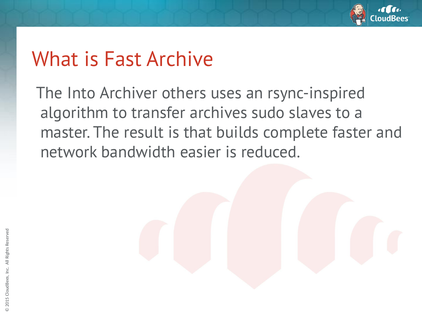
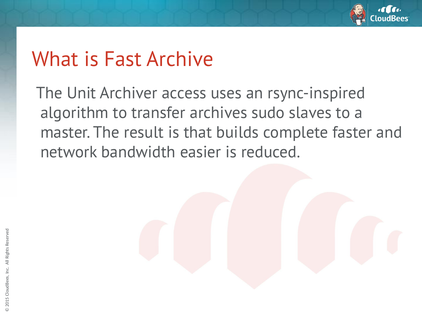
Into: Into -> Unit (82, 93)
others: others -> access (184, 93)
